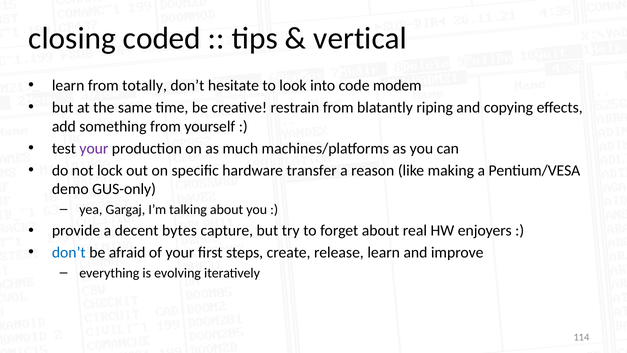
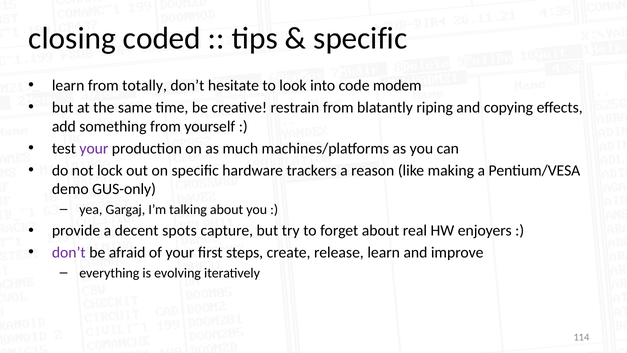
vertical: vertical -> specific (360, 38)
transfer: transfer -> trackers (312, 170)
bytes: bytes -> spots (179, 230)
don’t colour: blue -> purple (69, 252)
